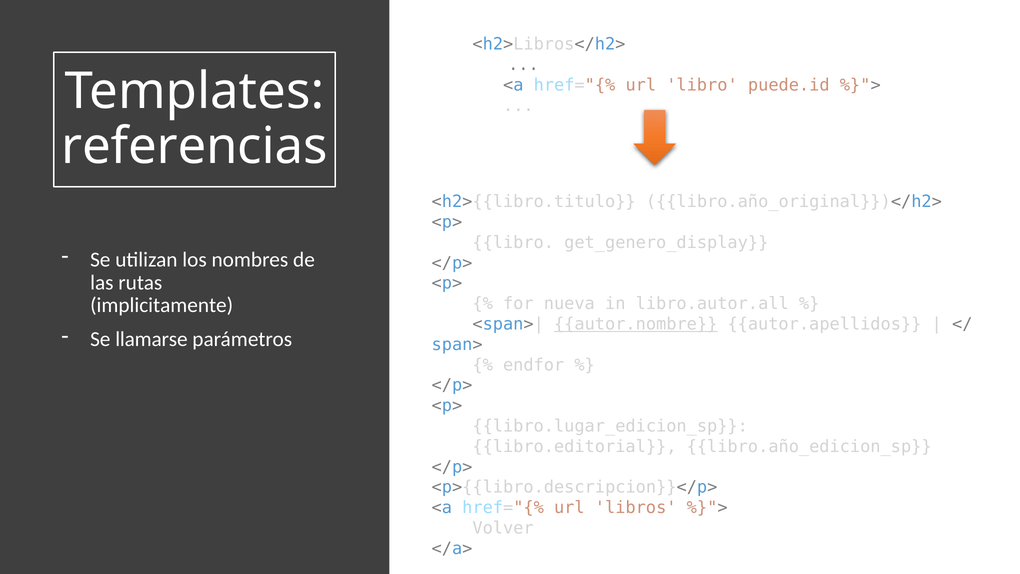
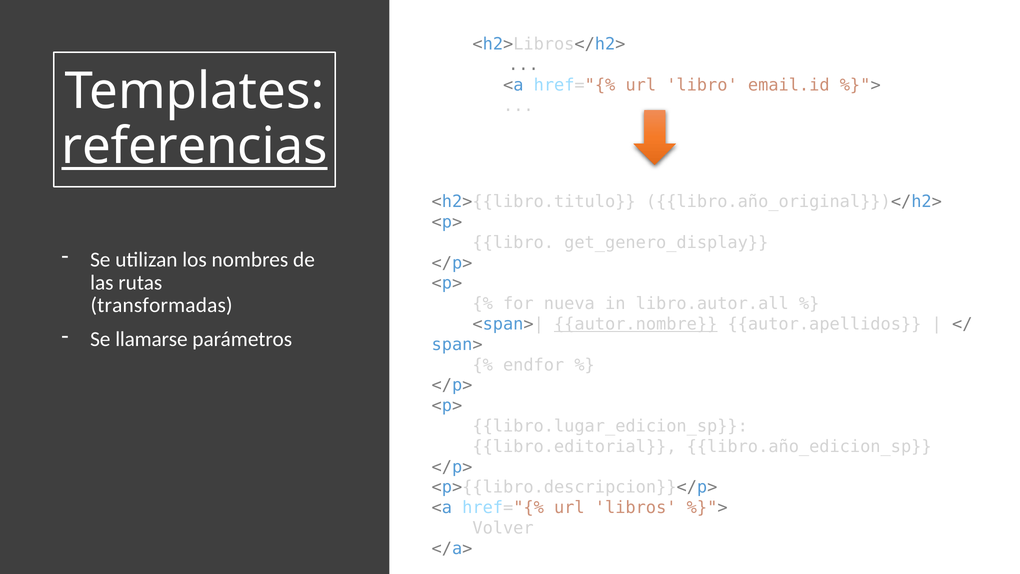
puede.id: puede.id -> email.id (789, 85)
referencias underline: none -> present (194, 147)
implicitamente: implicitamente -> transformadas (162, 305)
